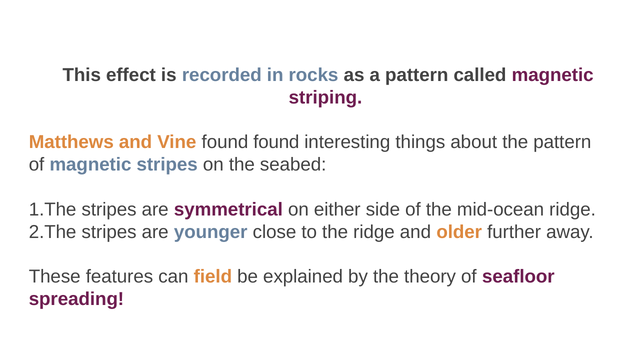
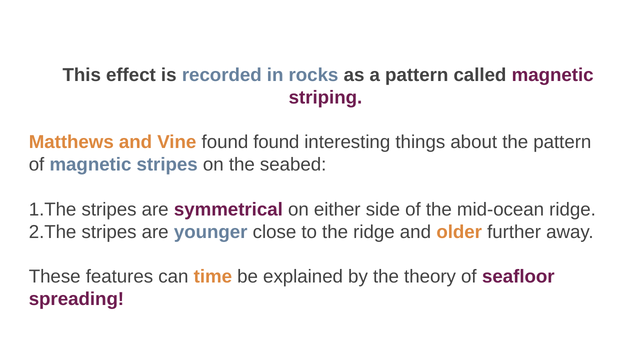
field: field -> time (213, 277)
